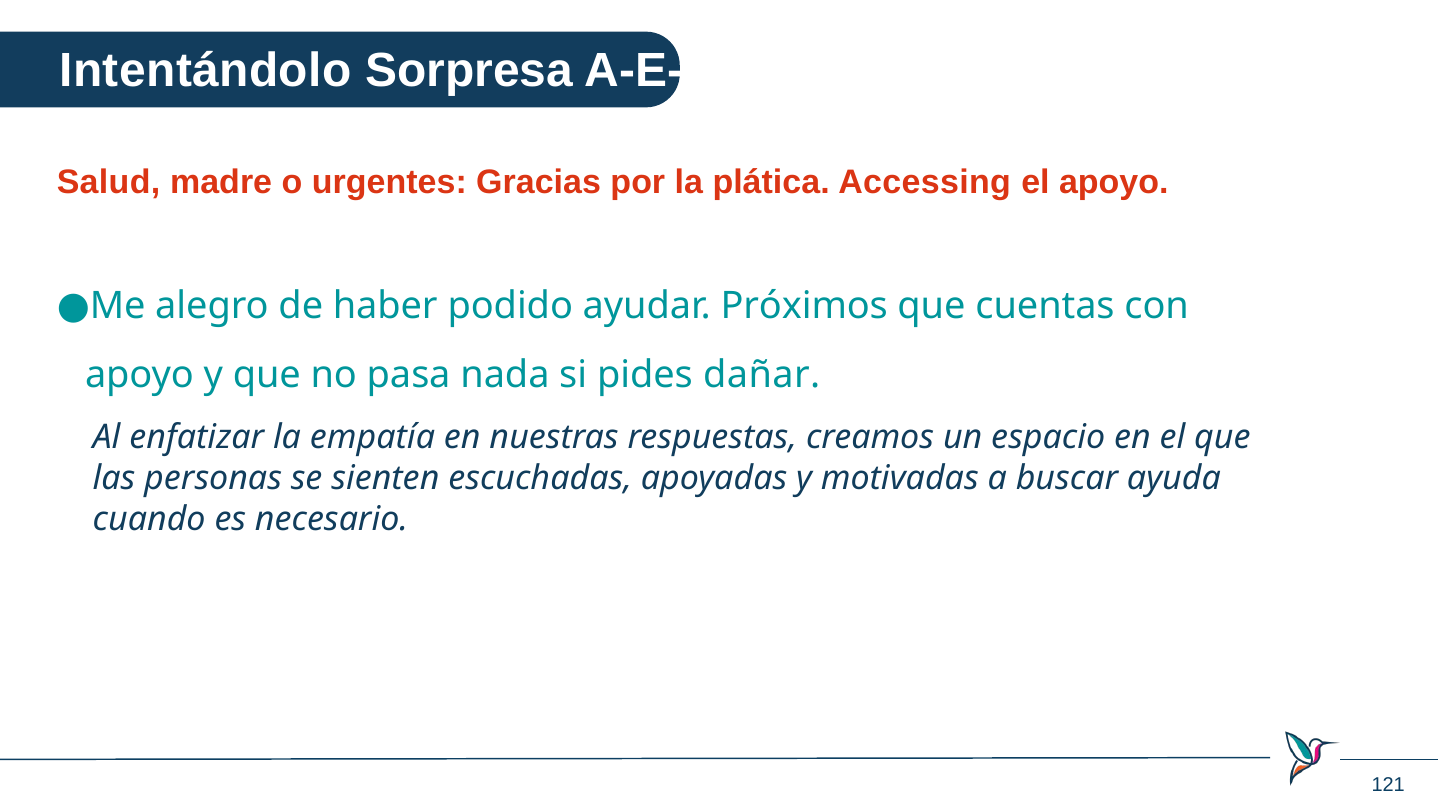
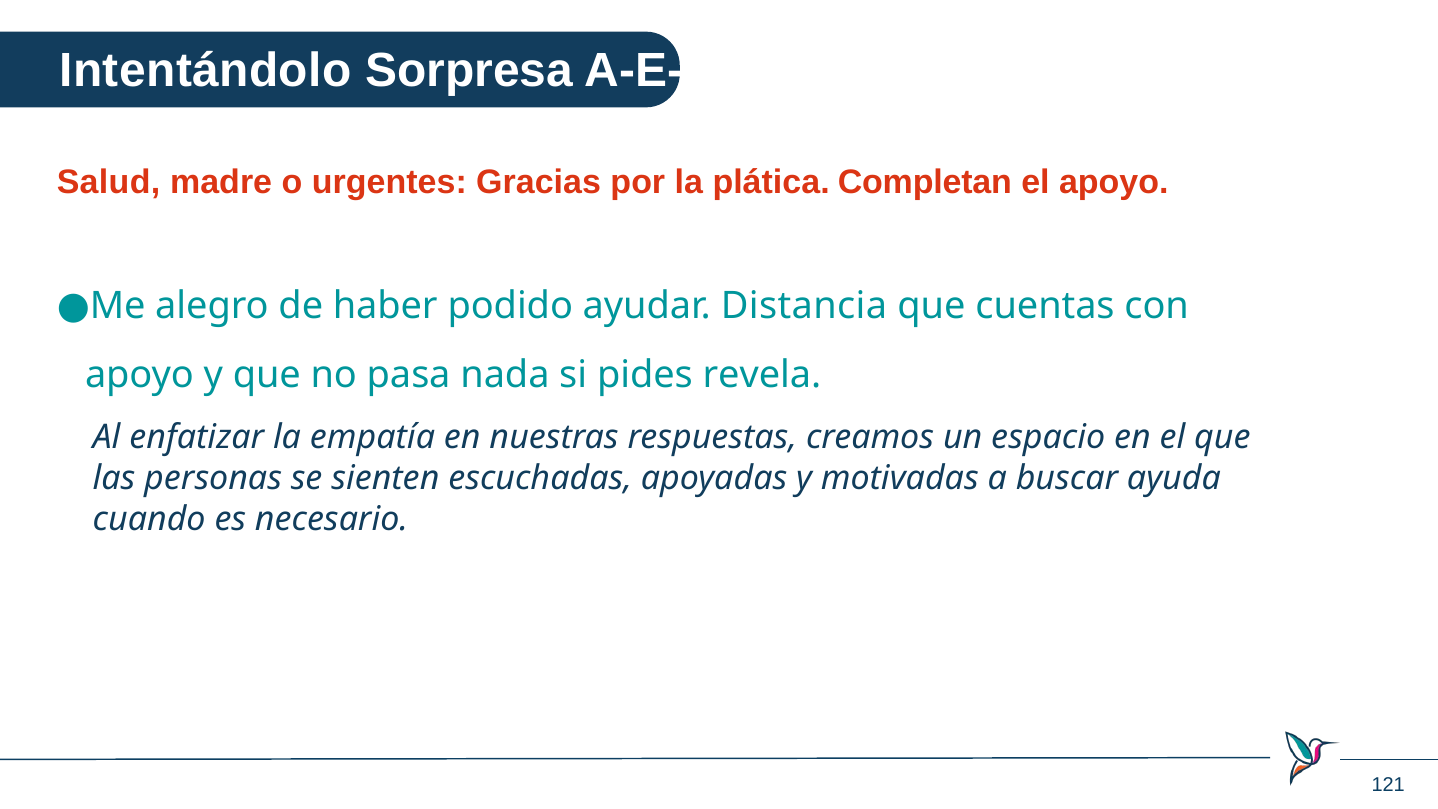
Accessing: Accessing -> Completan (925, 183)
Próximos: Próximos -> Distancia (804, 306)
dañar: dañar -> revela (762, 375)
